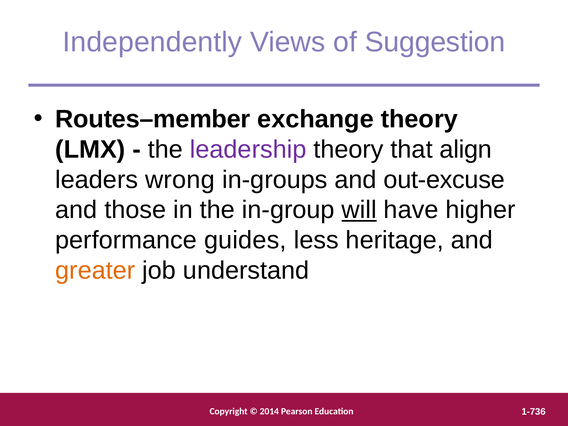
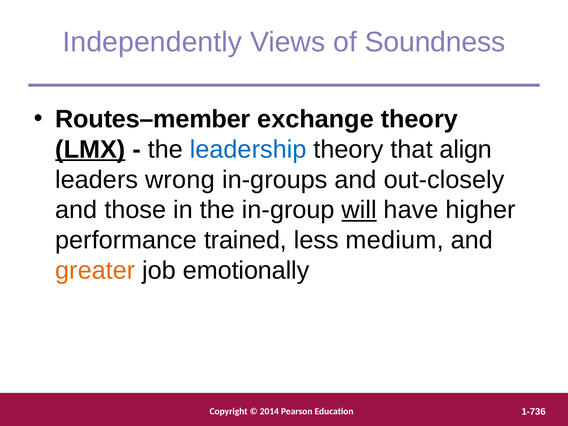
Suggestion: Suggestion -> Soundness (435, 42)
LMX underline: none -> present (90, 149)
leadership colour: purple -> blue (248, 149)
out-excuse: out-excuse -> out-closely (444, 180)
guides: guides -> trained (245, 240)
heritage: heritage -> medium (395, 240)
understand: understand -> emotionally (246, 271)
